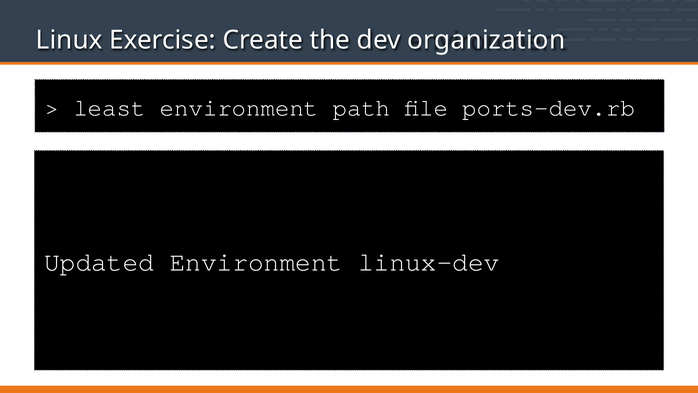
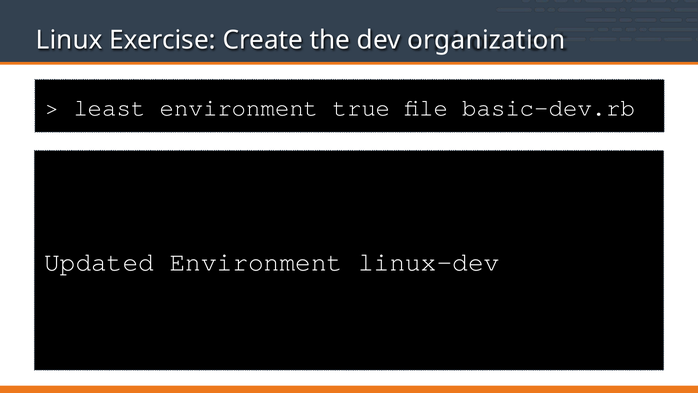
path: path -> true (362, 107)
ports-dev.rb: ports-dev.rb -> basic-dev.rb (549, 107)
